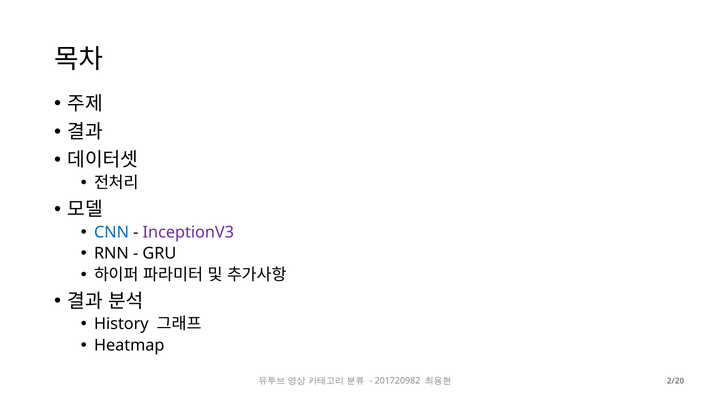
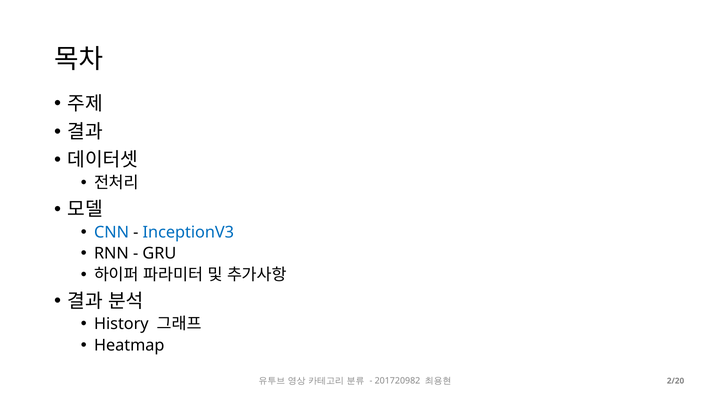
InceptionV3 colour: purple -> blue (188, 232)
